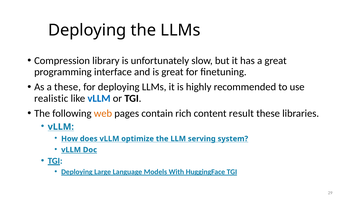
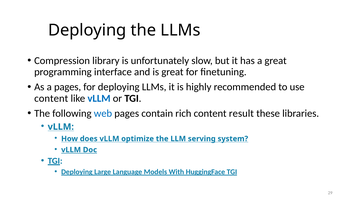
a these: these -> pages (68, 87)
realistic: realistic -> content (51, 99)
web colour: orange -> blue (103, 114)
